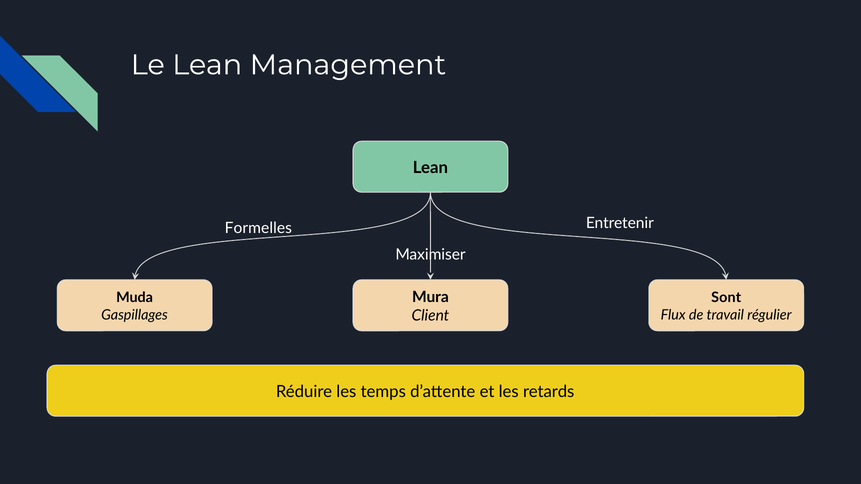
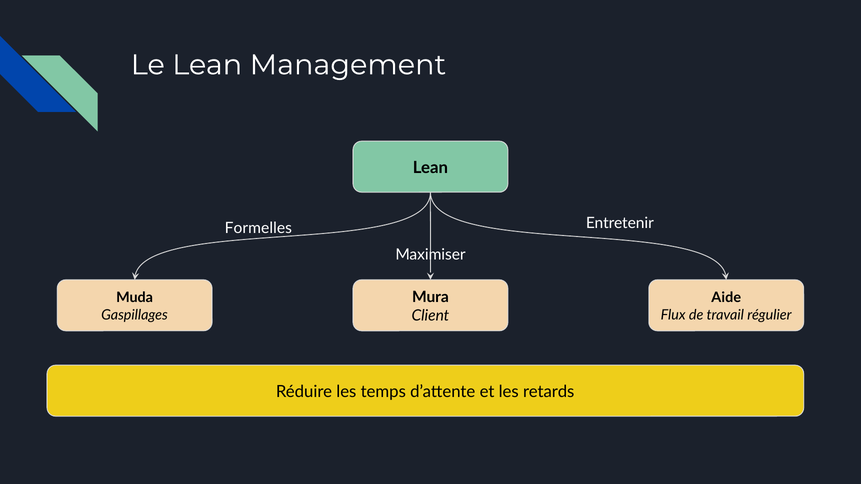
Sont: Sont -> Aide (726, 298)
